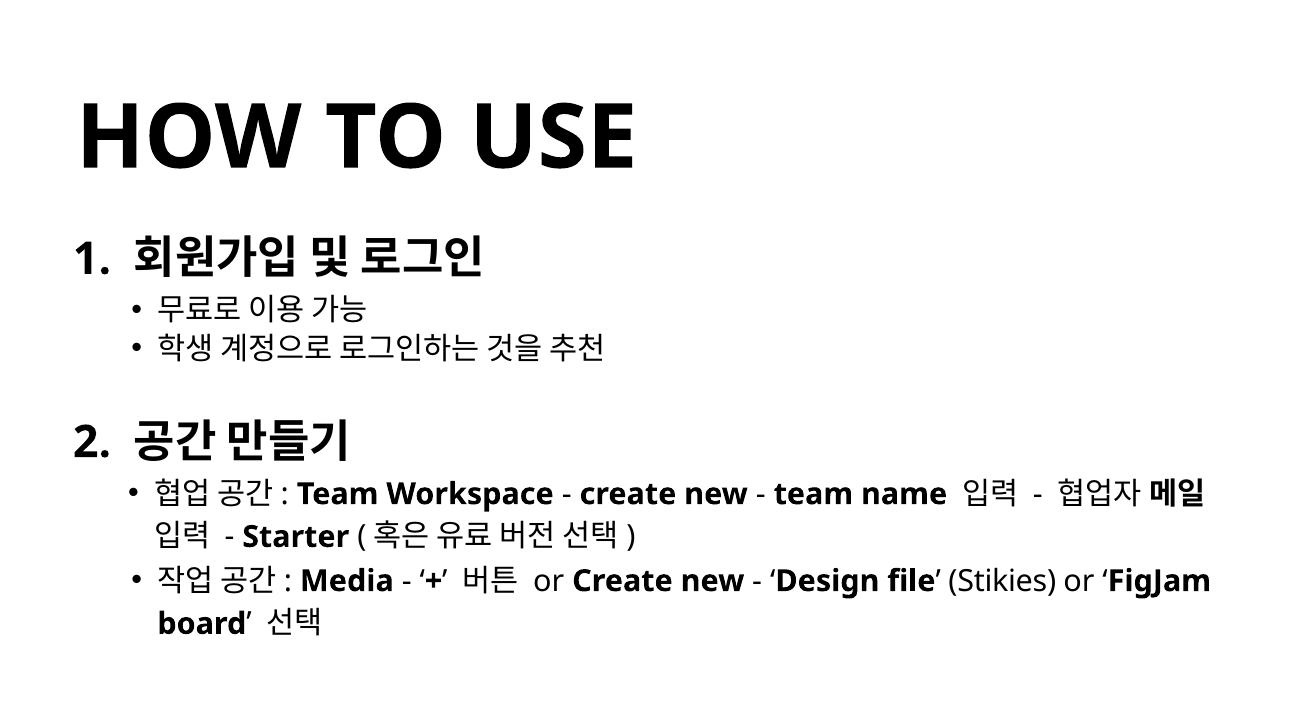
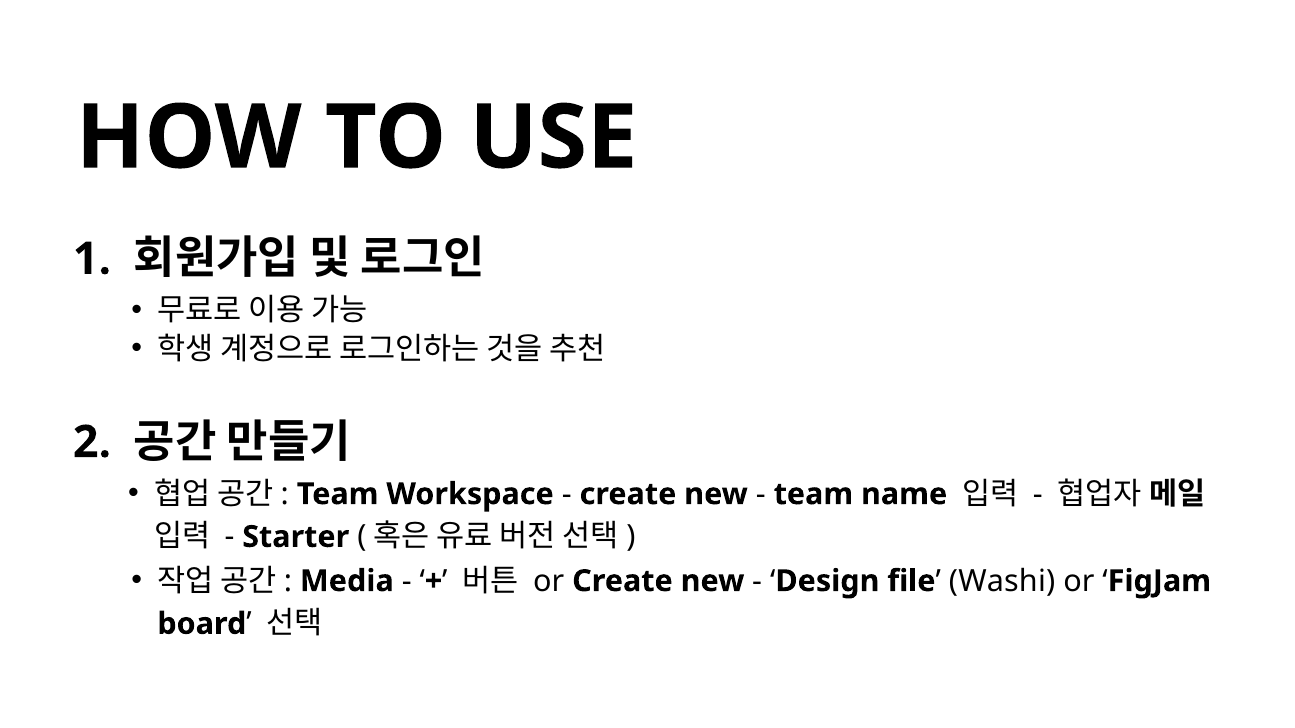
Stikies: Stikies -> Washi (1002, 581)
